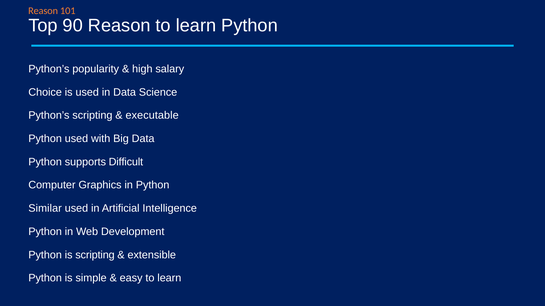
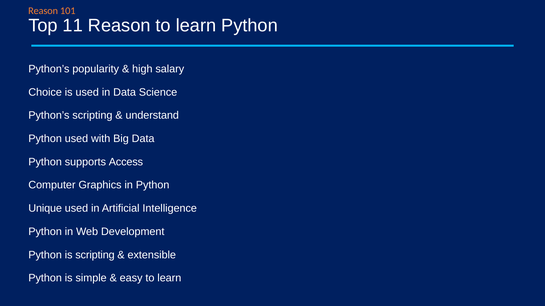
90: 90 -> 11 (73, 25)
executable: executable -> understand (152, 116)
Difficult: Difficult -> Access (126, 162)
Similar: Similar -> Unique (45, 209)
